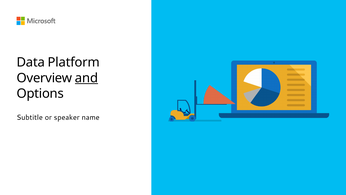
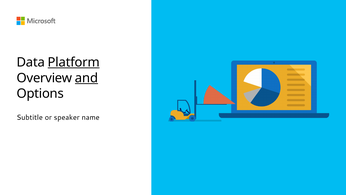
Platform underline: none -> present (74, 62)
